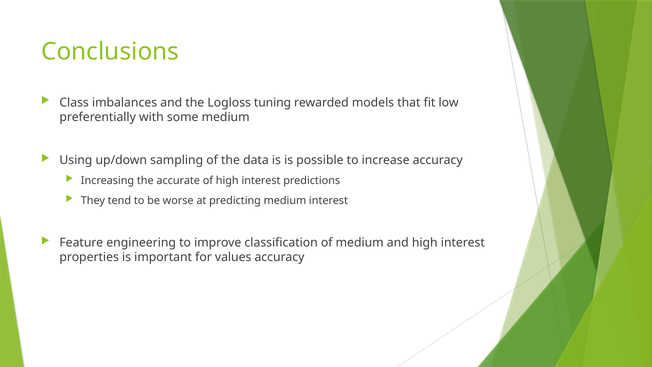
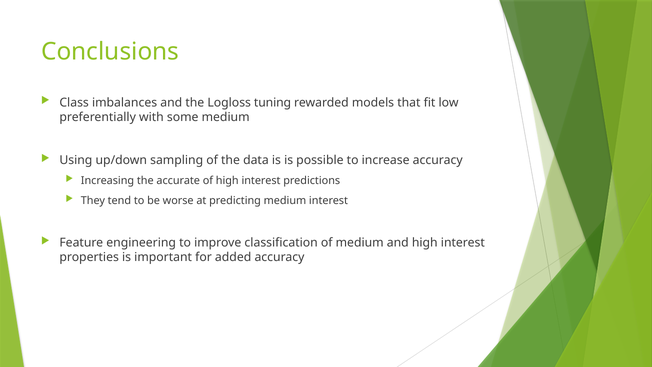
values: values -> added (233, 257)
